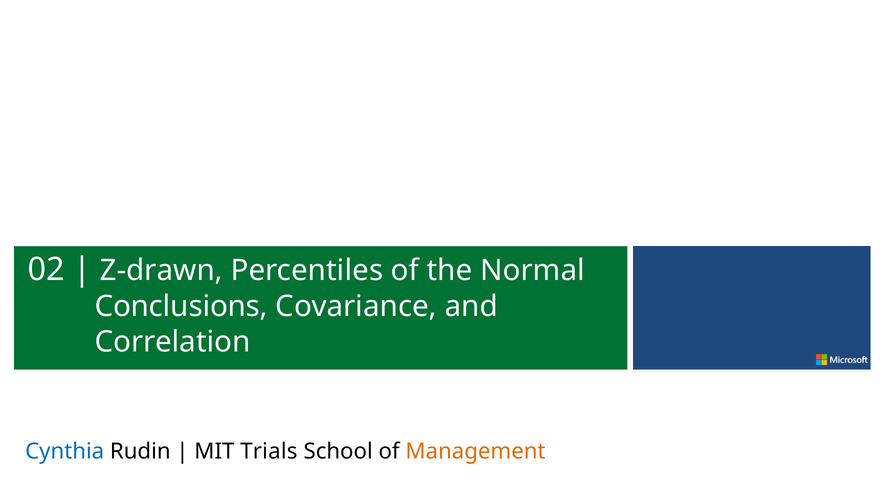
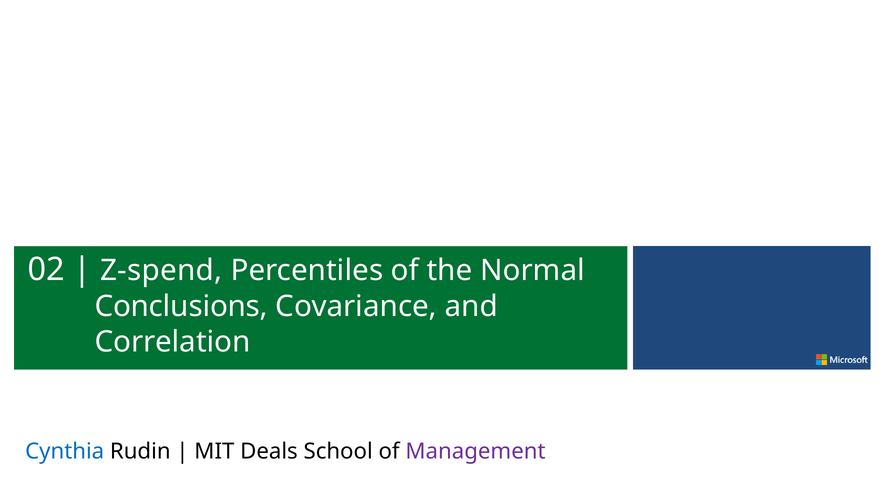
Z-drawn: Z-drawn -> Z-spend (161, 270)
Trials: Trials -> Deals (269, 452)
Management colour: orange -> purple (476, 452)
